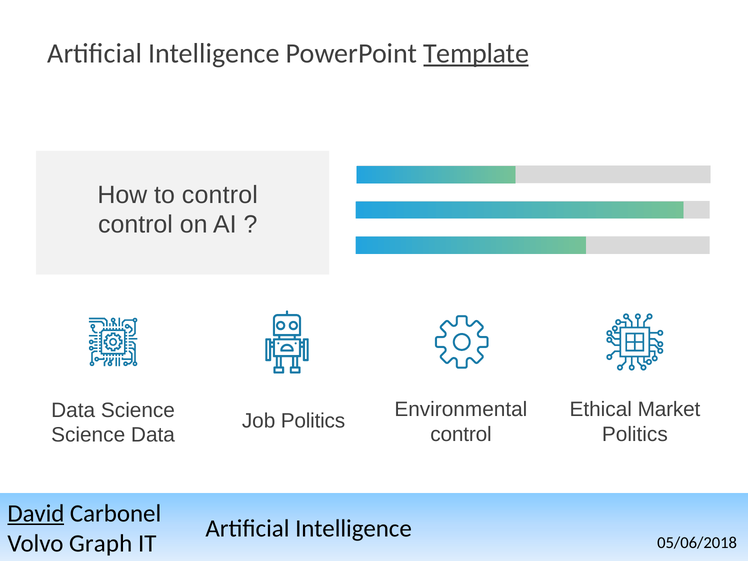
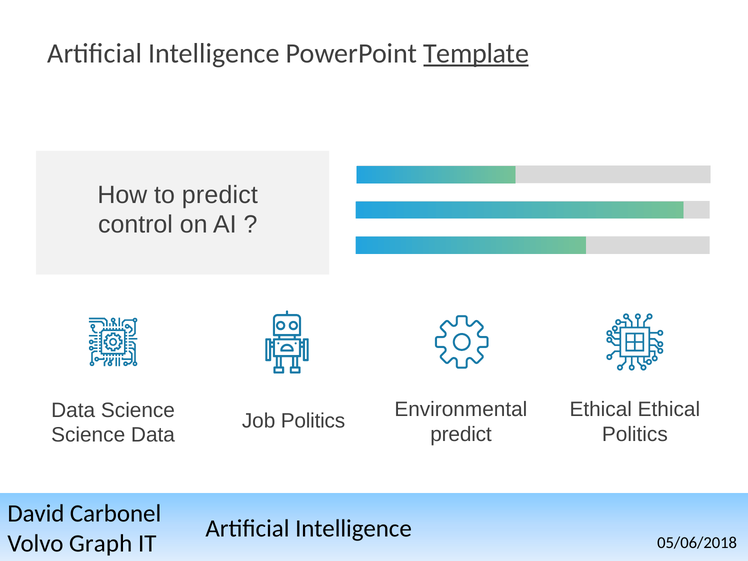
to control: control -> predict (220, 195)
Ethical Market: Market -> Ethical (669, 410)
control: control -> predict (461, 434)
David underline: present -> none (36, 513)
